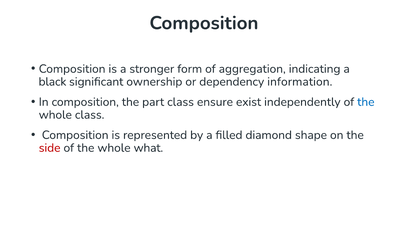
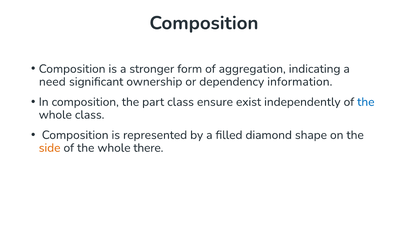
black: black -> need (52, 82)
side colour: red -> orange (50, 148)
what: what -> there (148, 148)
